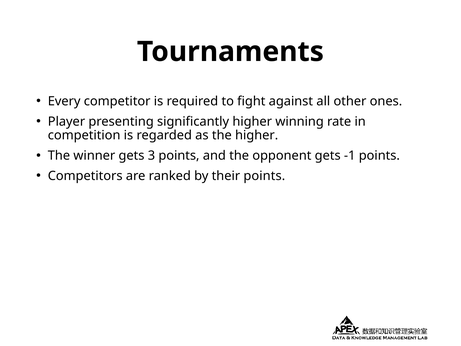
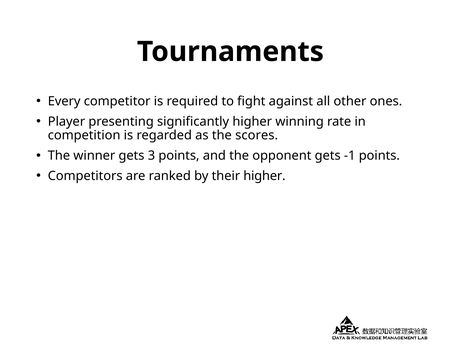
the higher: higher -> scores (257, 135)
their points: points -> higher (264, 176)
